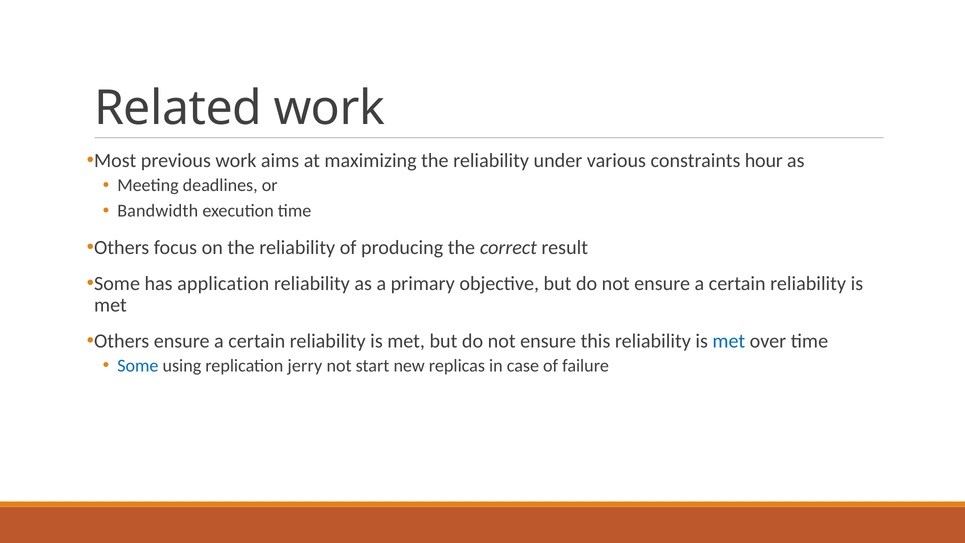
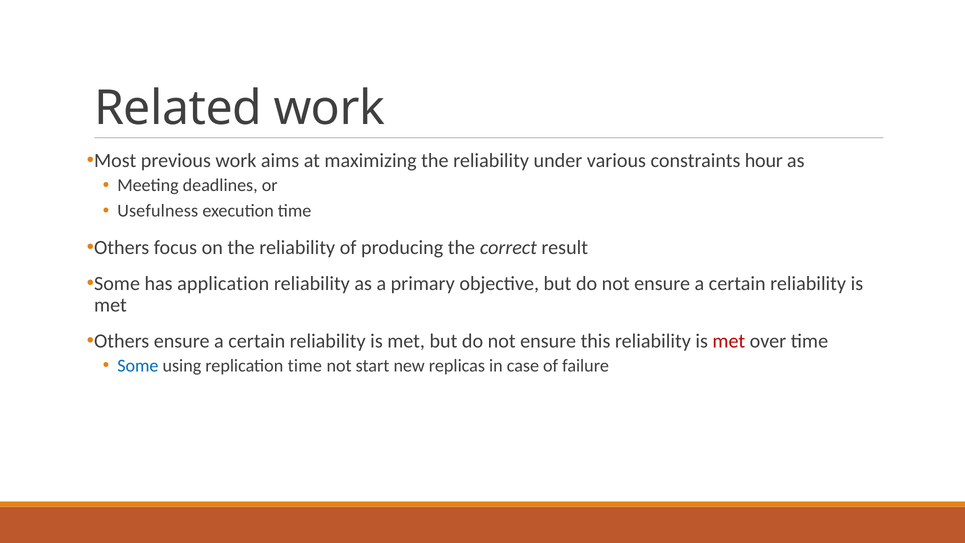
Bandwidth: Bandwidth -> Usefulness (158, 211)
met colour: blue -> red (729, 341)
replication jerry: jerry -> time (305, 366)
